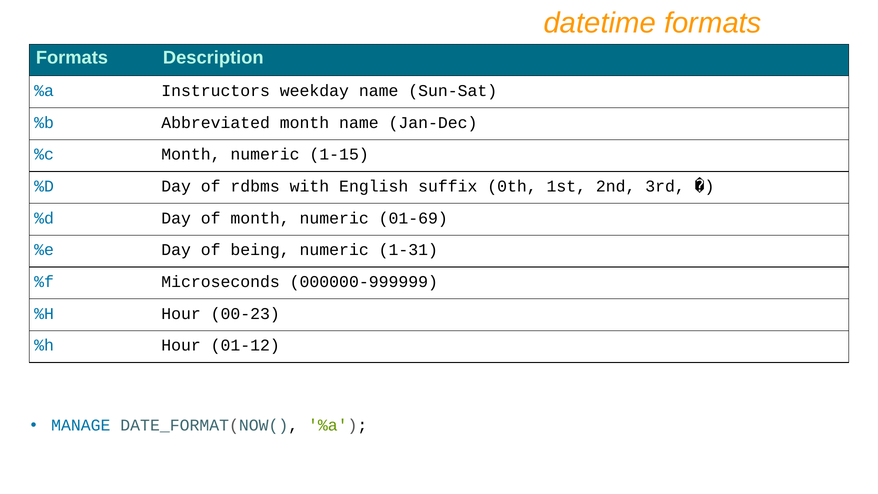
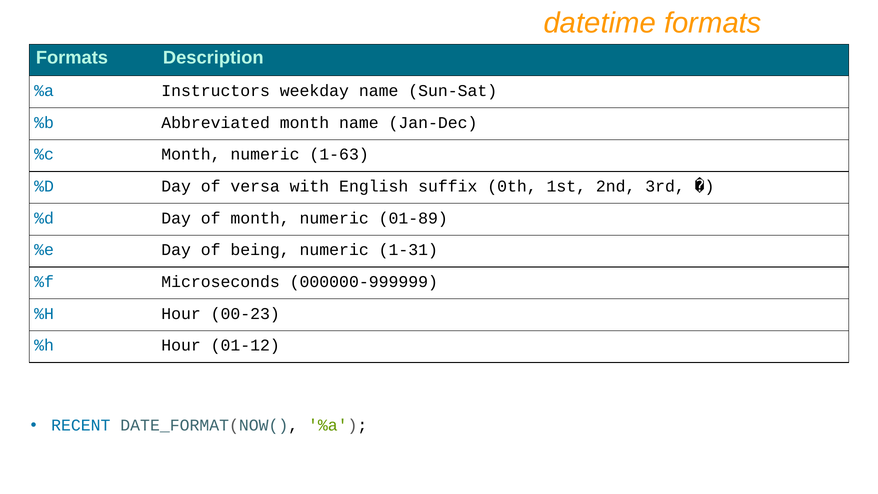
1-15: 1-15 -> 1-63 (339, 154)
rdbms: rdbms -> versa (255, 186)
01-69: 01-69 -> 01-89 (413, 218)
MANAGE: MANAGE -> RECENT (81, 425)
